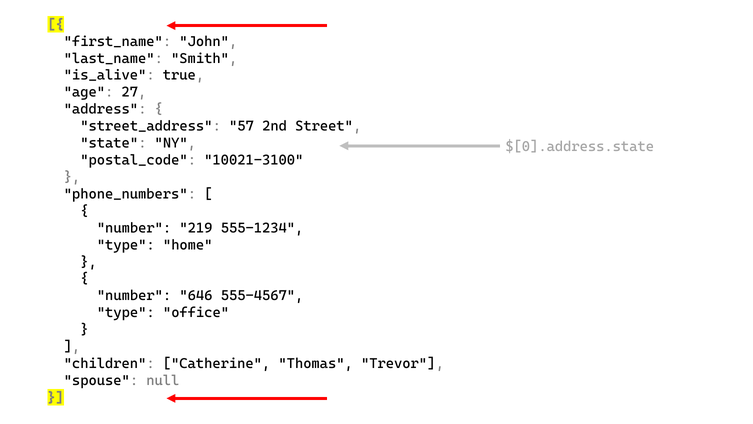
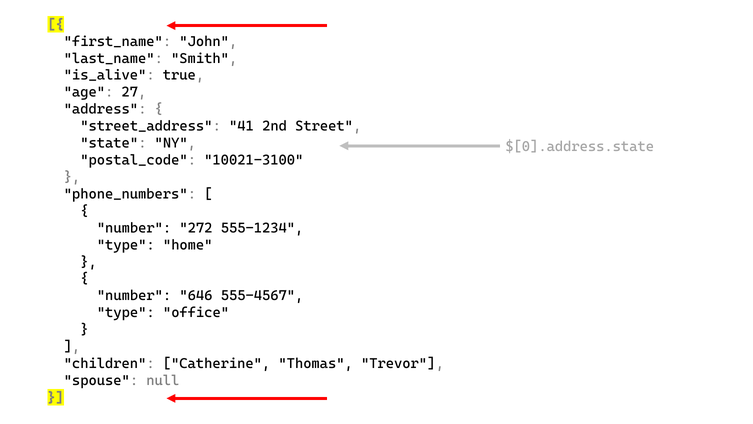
57: 57 -> 41 (241, 126)
219: 219 -> 272 (196, 228)
